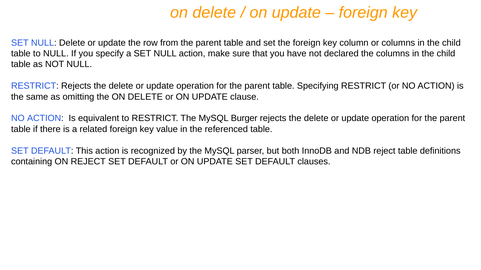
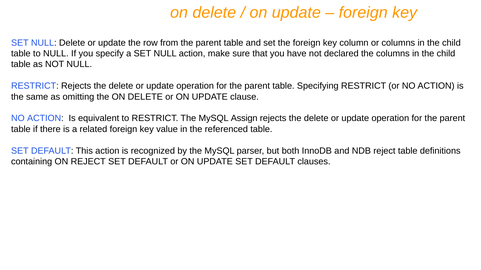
Burger: Burger -> Assign (244, 119)
